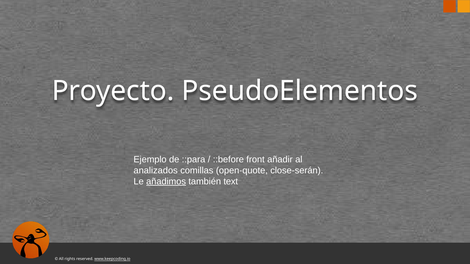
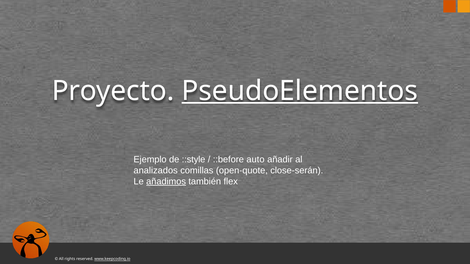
PseudoElementos underline: none -> present (300, 91)
::para: ::para -> ::style (194, 160)
front: front -> auto (255, 160)
text: text -> flex (231, 182)
